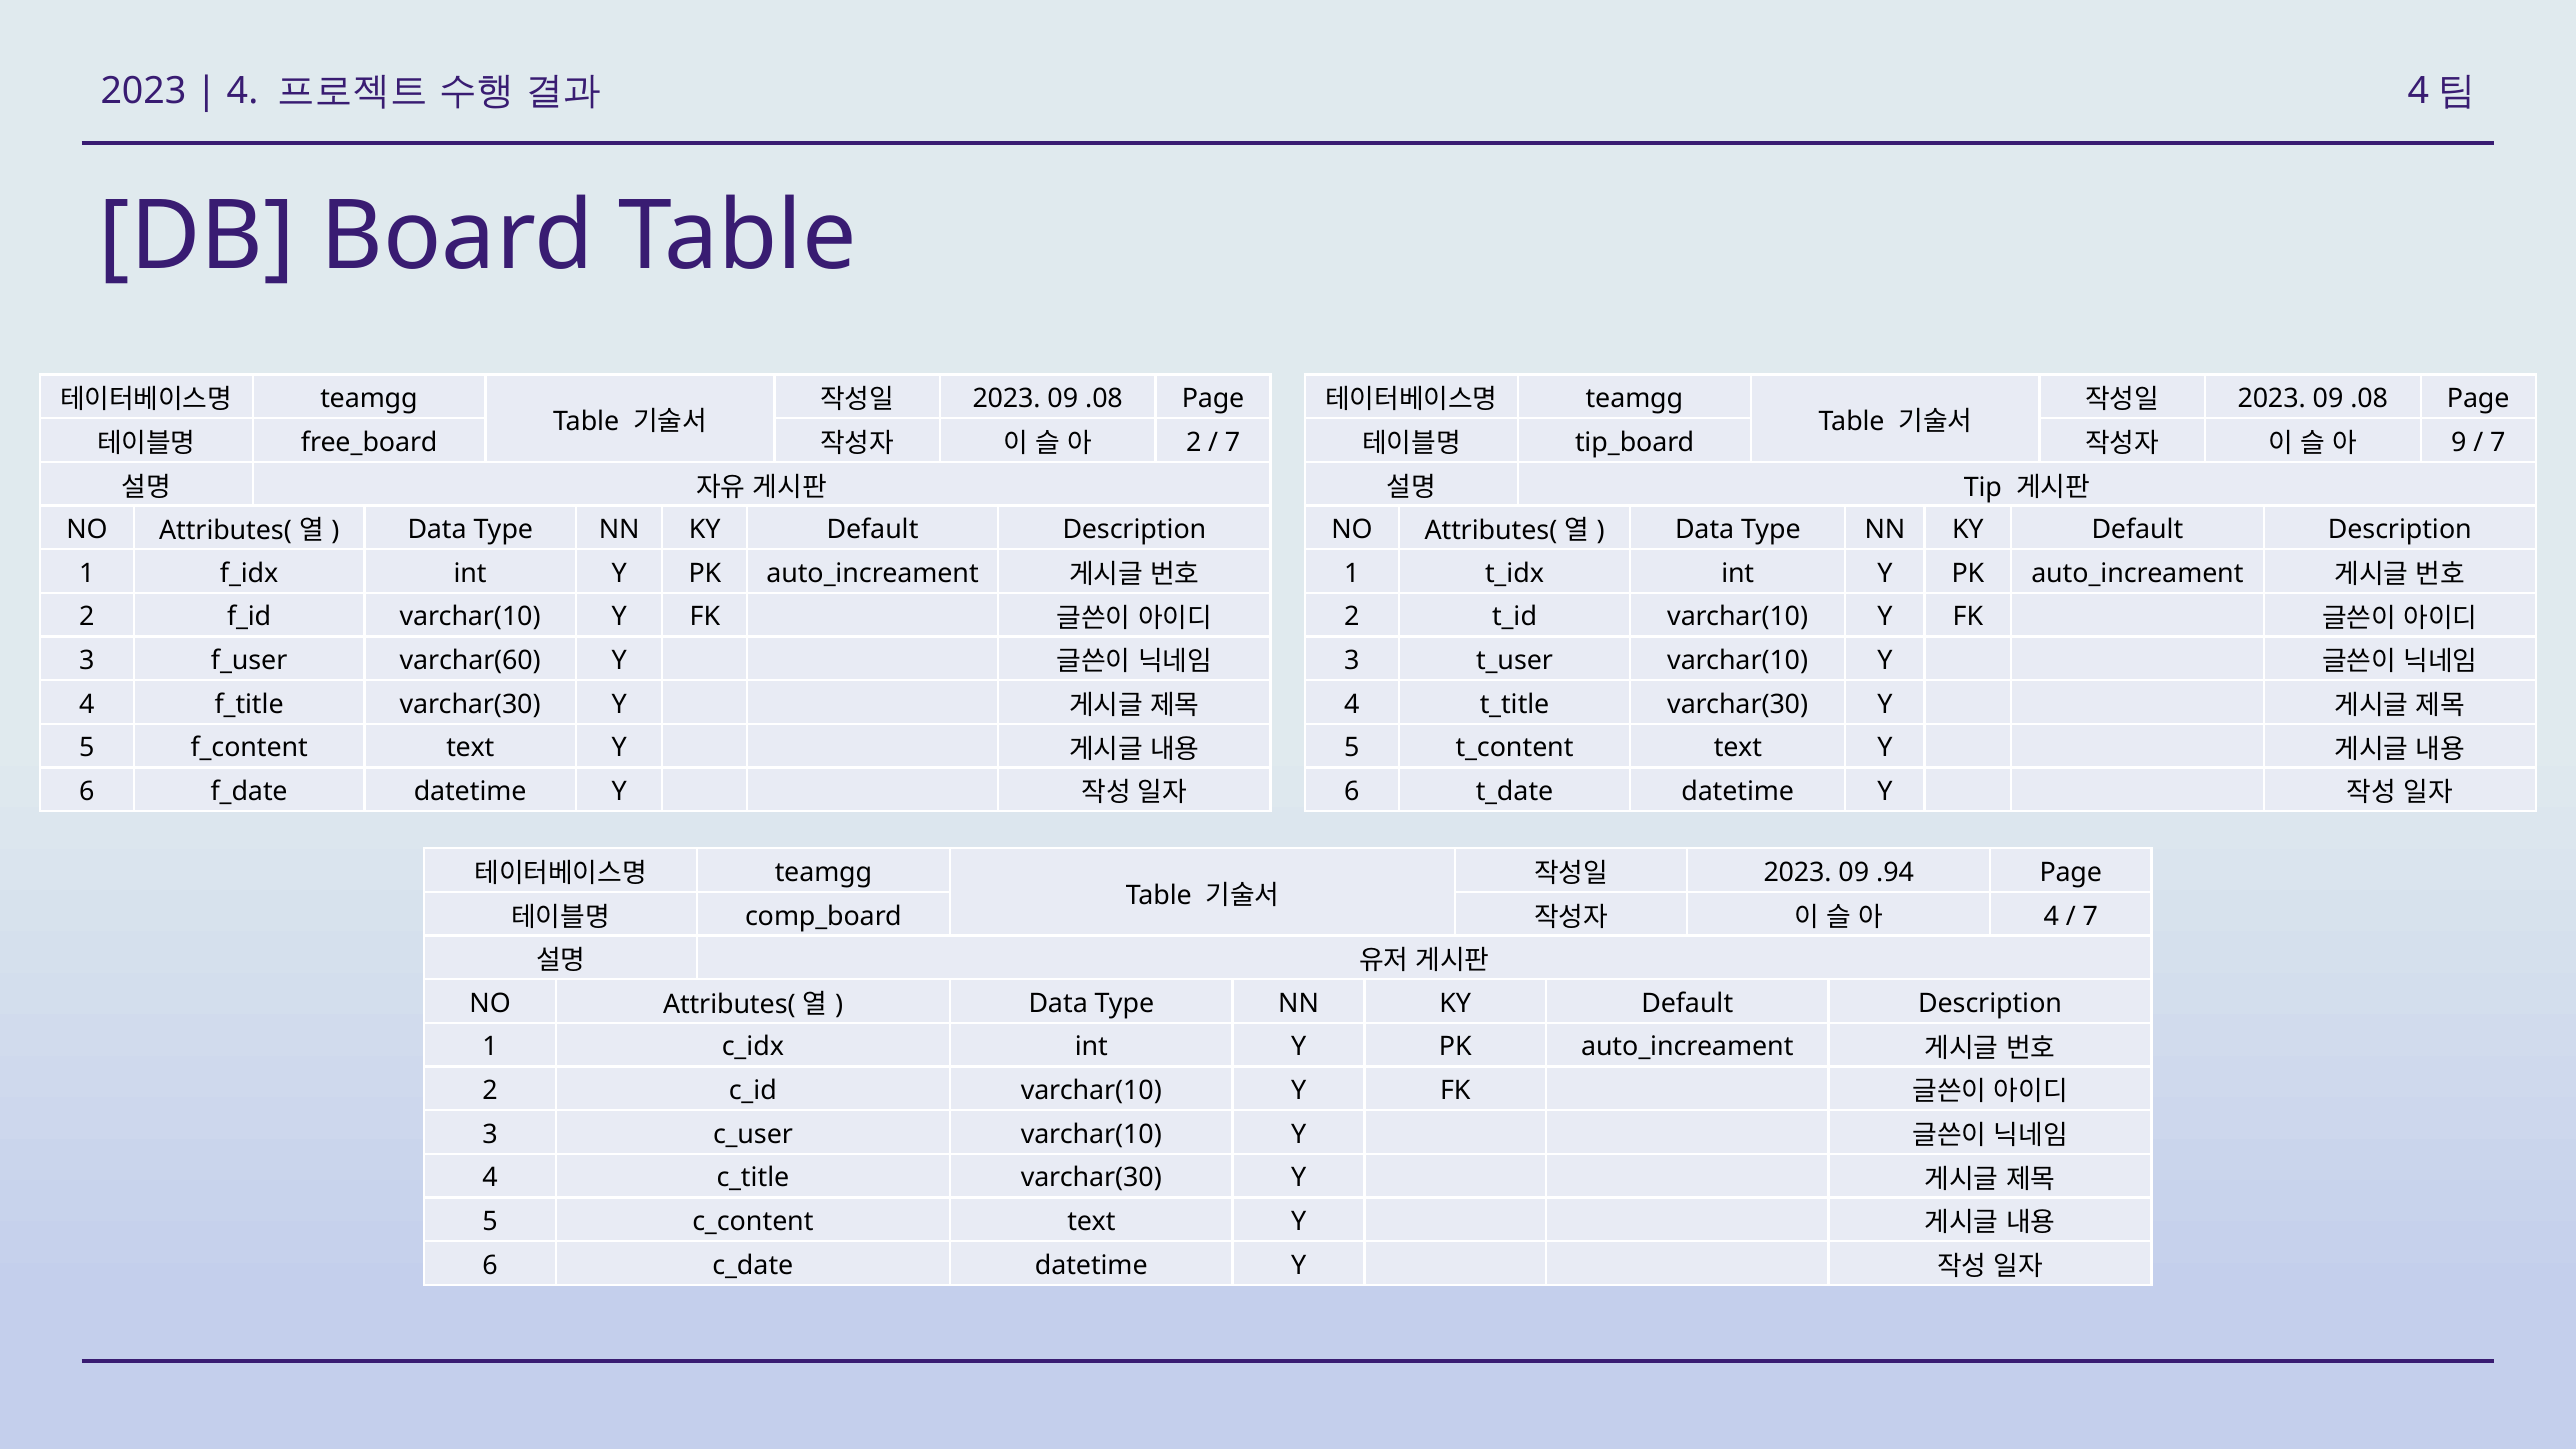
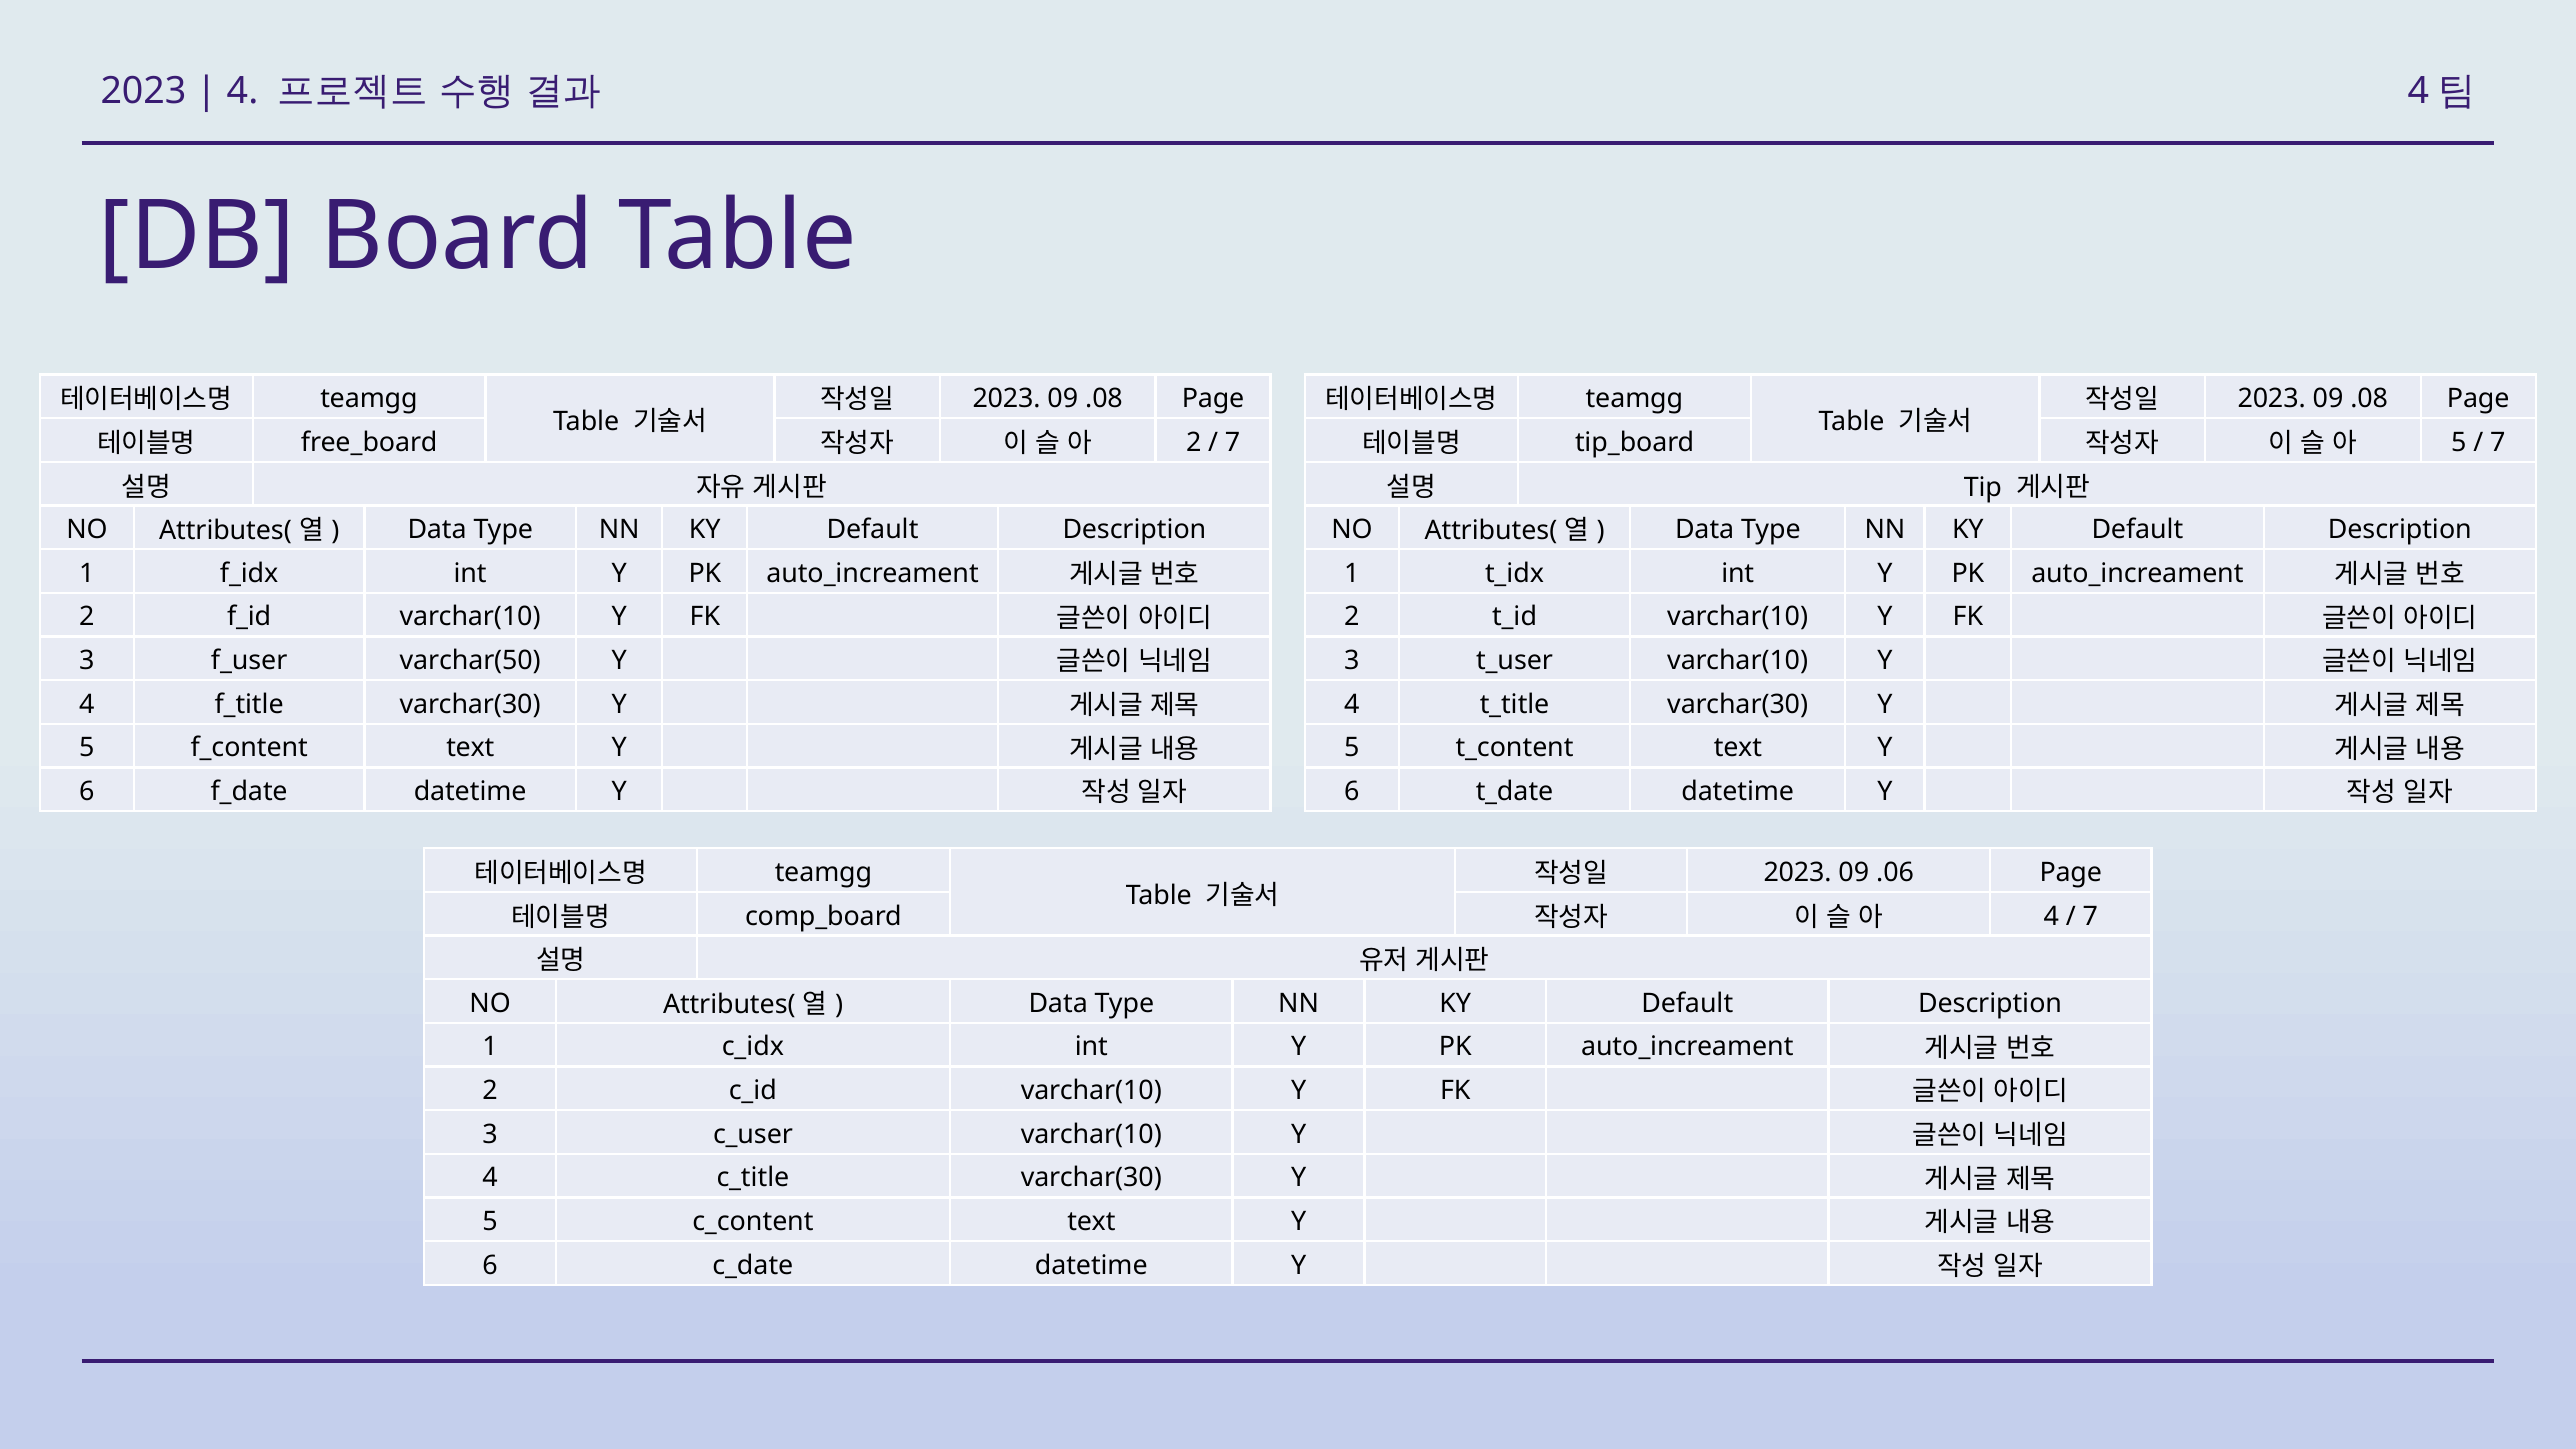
9: 9 -> 5 (2459, 442)
varchar(60: varchar(60 -> varchar(50 (470, 661)
.94: .94 -> .06 (1895, 872)
